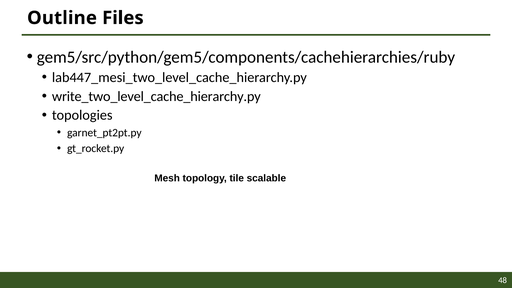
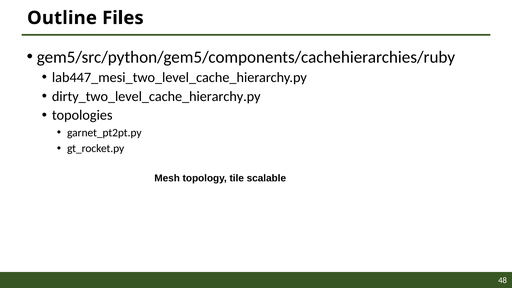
write_two_level_cache_hierarchy.py: write_two_level_cache_hierarchy.py -> dirty_two_level_cache_hierarchy.py (156, 96)
